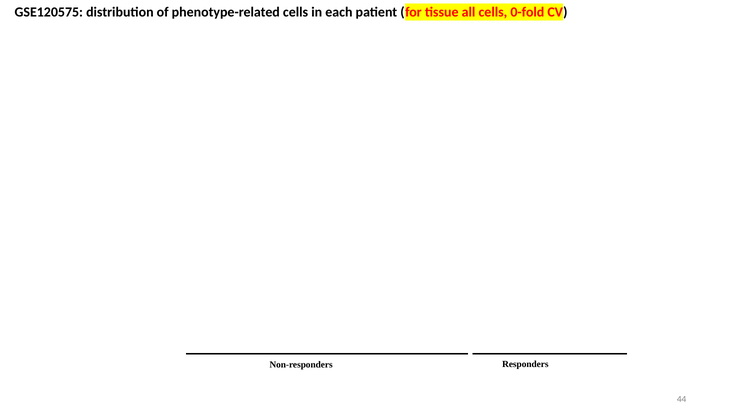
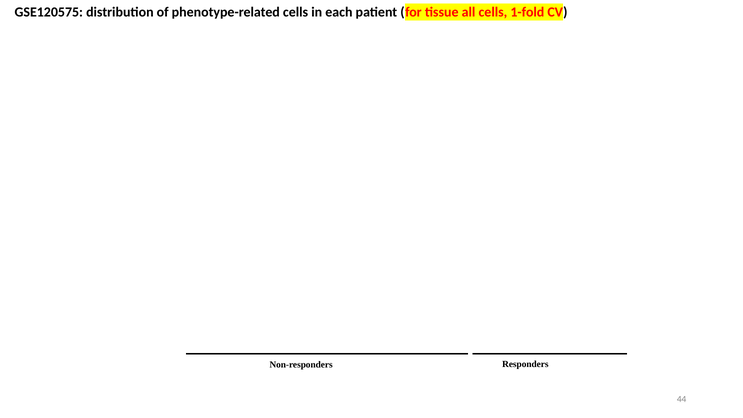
0-fold: 0-fold -> 1-fold (527, 12)
